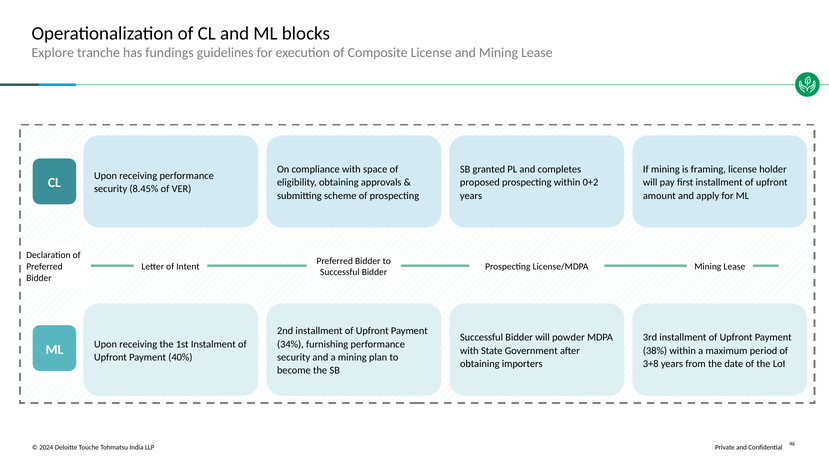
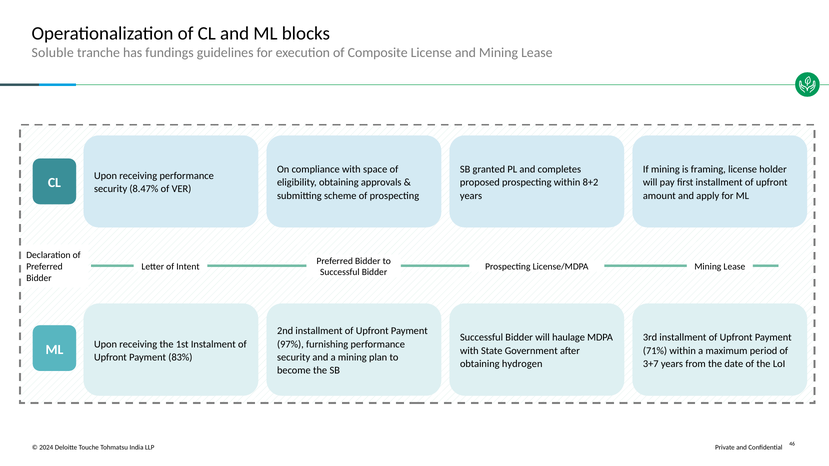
Explore: Explore -> Soluble (53, 53)
0+2: 0+2 -> 8+2 (590, 183)
8.45%: 8.45% -> 8.47% (144, 189)
powder: powder -> haulage (569, 338)
34%: 34% -> 97% (290, 344)
38%: 38% -> 71% (655, 351)
40%: 40% -> 83% (180, 357)
importers: importers -> hydrogen (522, 364)
3+8: 3+8 -> 3+7 (651, 364)
